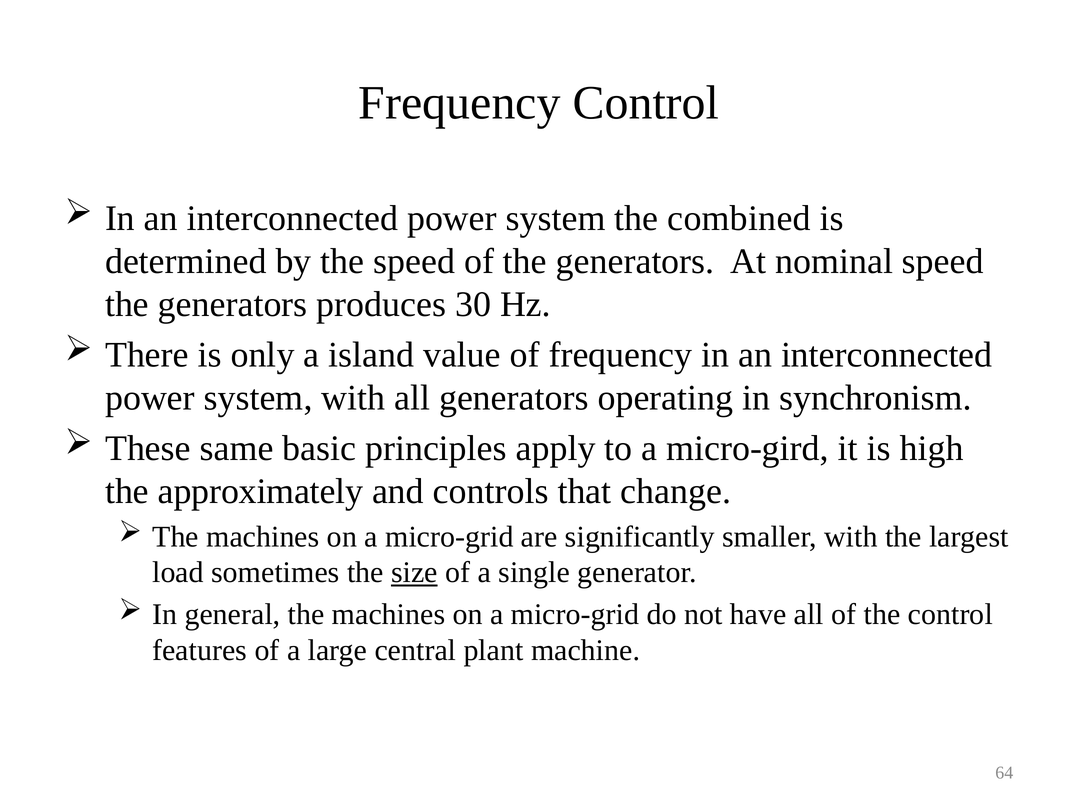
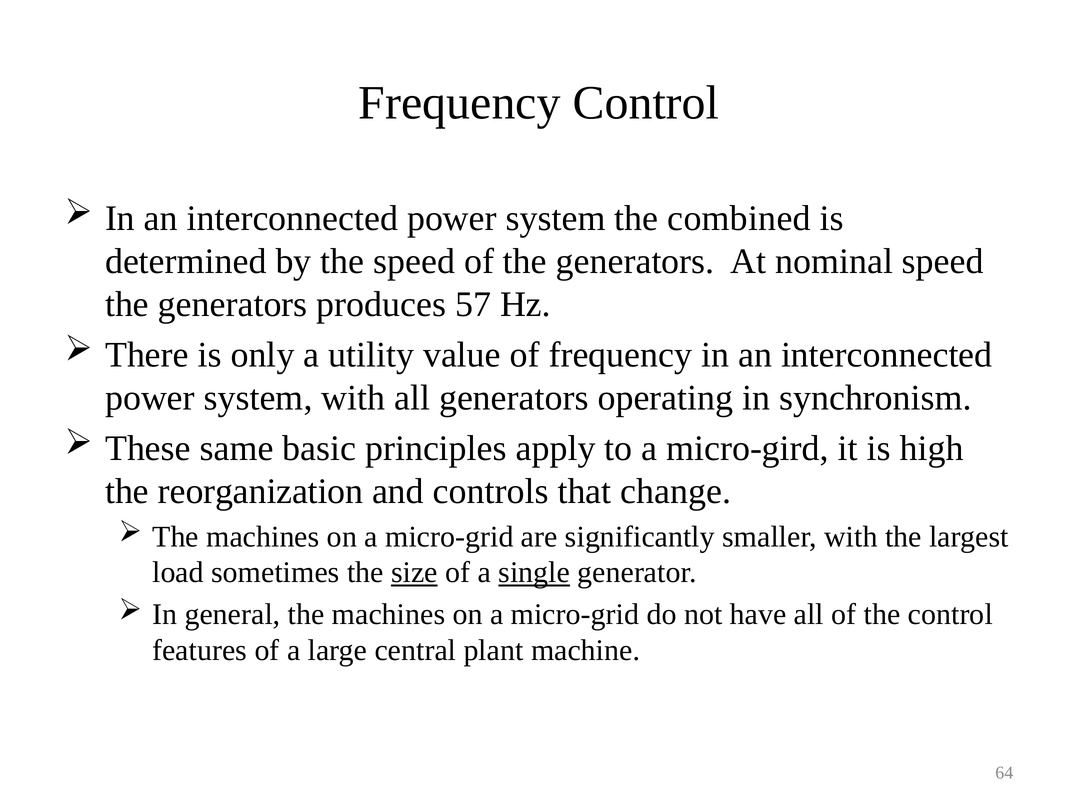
30: 30 -> 57 (473, 304)
island: island -> utility (371, 355)
approximately: approximately -> reorganization (261, 491)
single underline: none -> present (534, 572)
